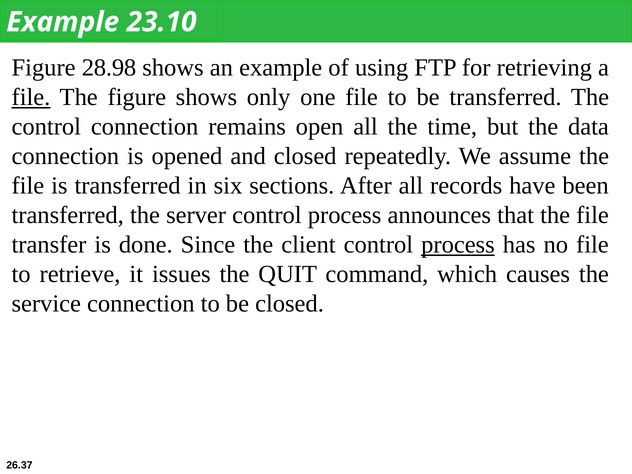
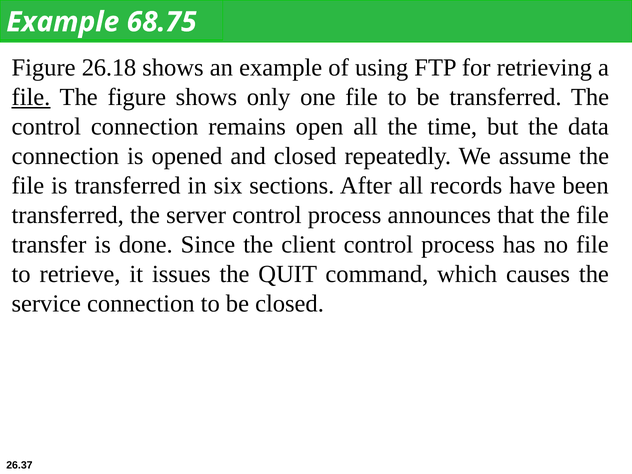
23.10: 23.10 -> 68.75 (162, 22)
28.98: 28.98 -> 26.18 (109, 68)
process underline: present -> none (458, 245)
